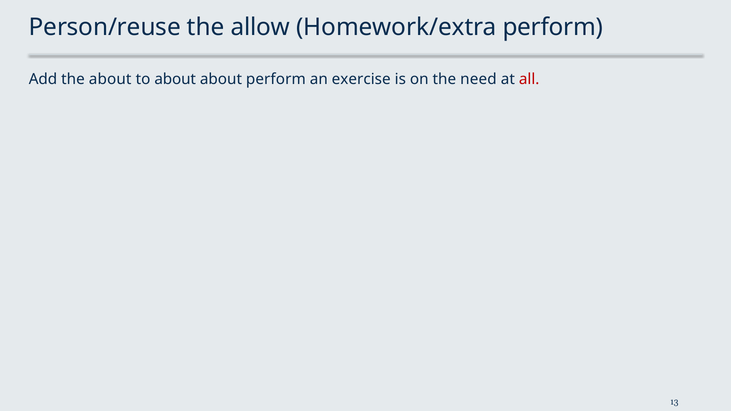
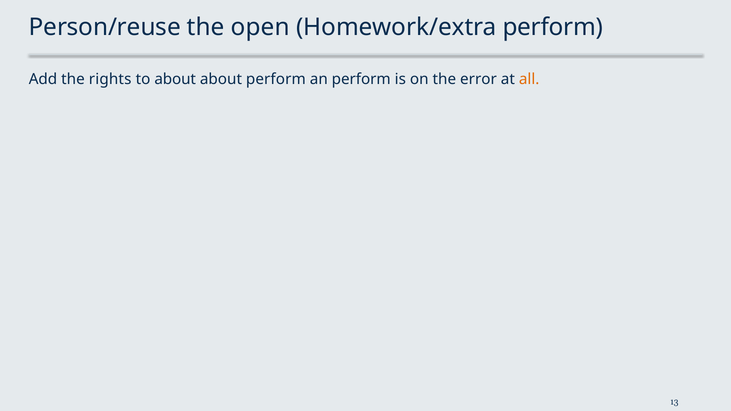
allow: allow -> open (260, 27)
the about: about -> rights (110, 79)
an exercise: exercise -> perform (361, 79)
need: need -> error (478, 79)
all colour: red -> orange (529, 79)
